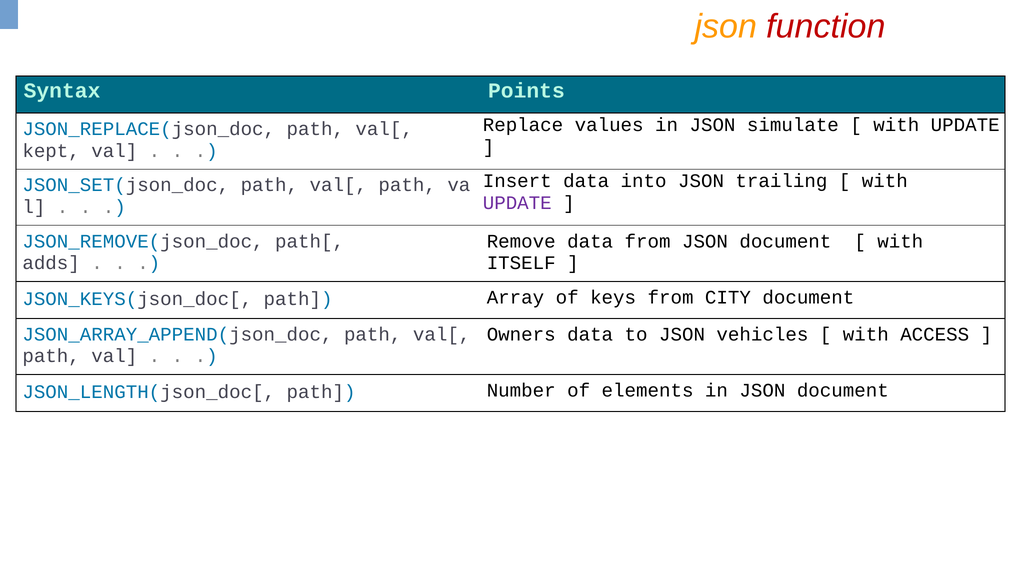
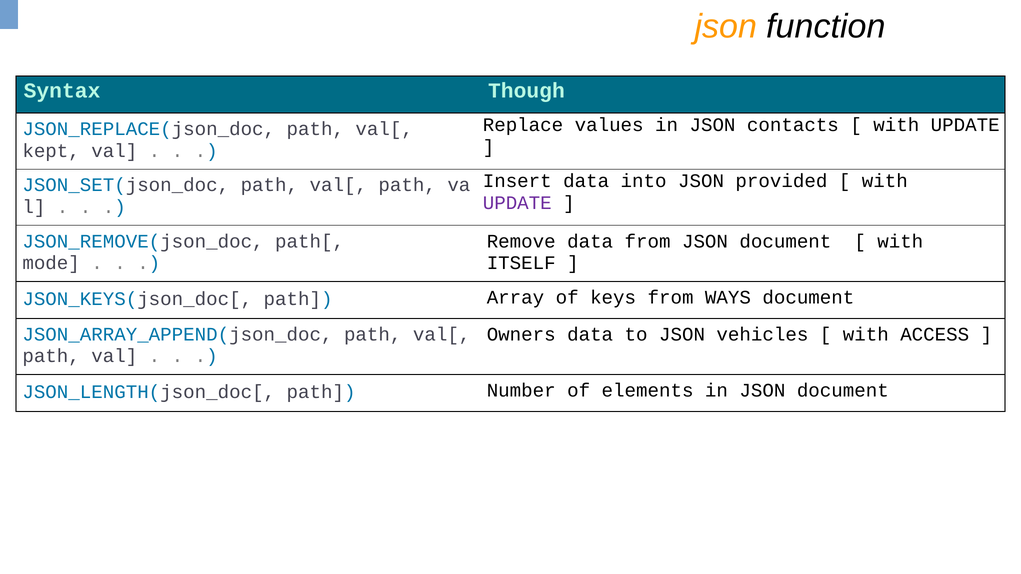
function colour: red -> black (826, 27)
Points: Points -> Though (526, 91)
simulate: simulate -> contacts (793, 125)
trailing: trailing -> provided (781, 181)
adds: adds -> mode (51, 263)
CITY: CITY -> WAYS (728, 298)
